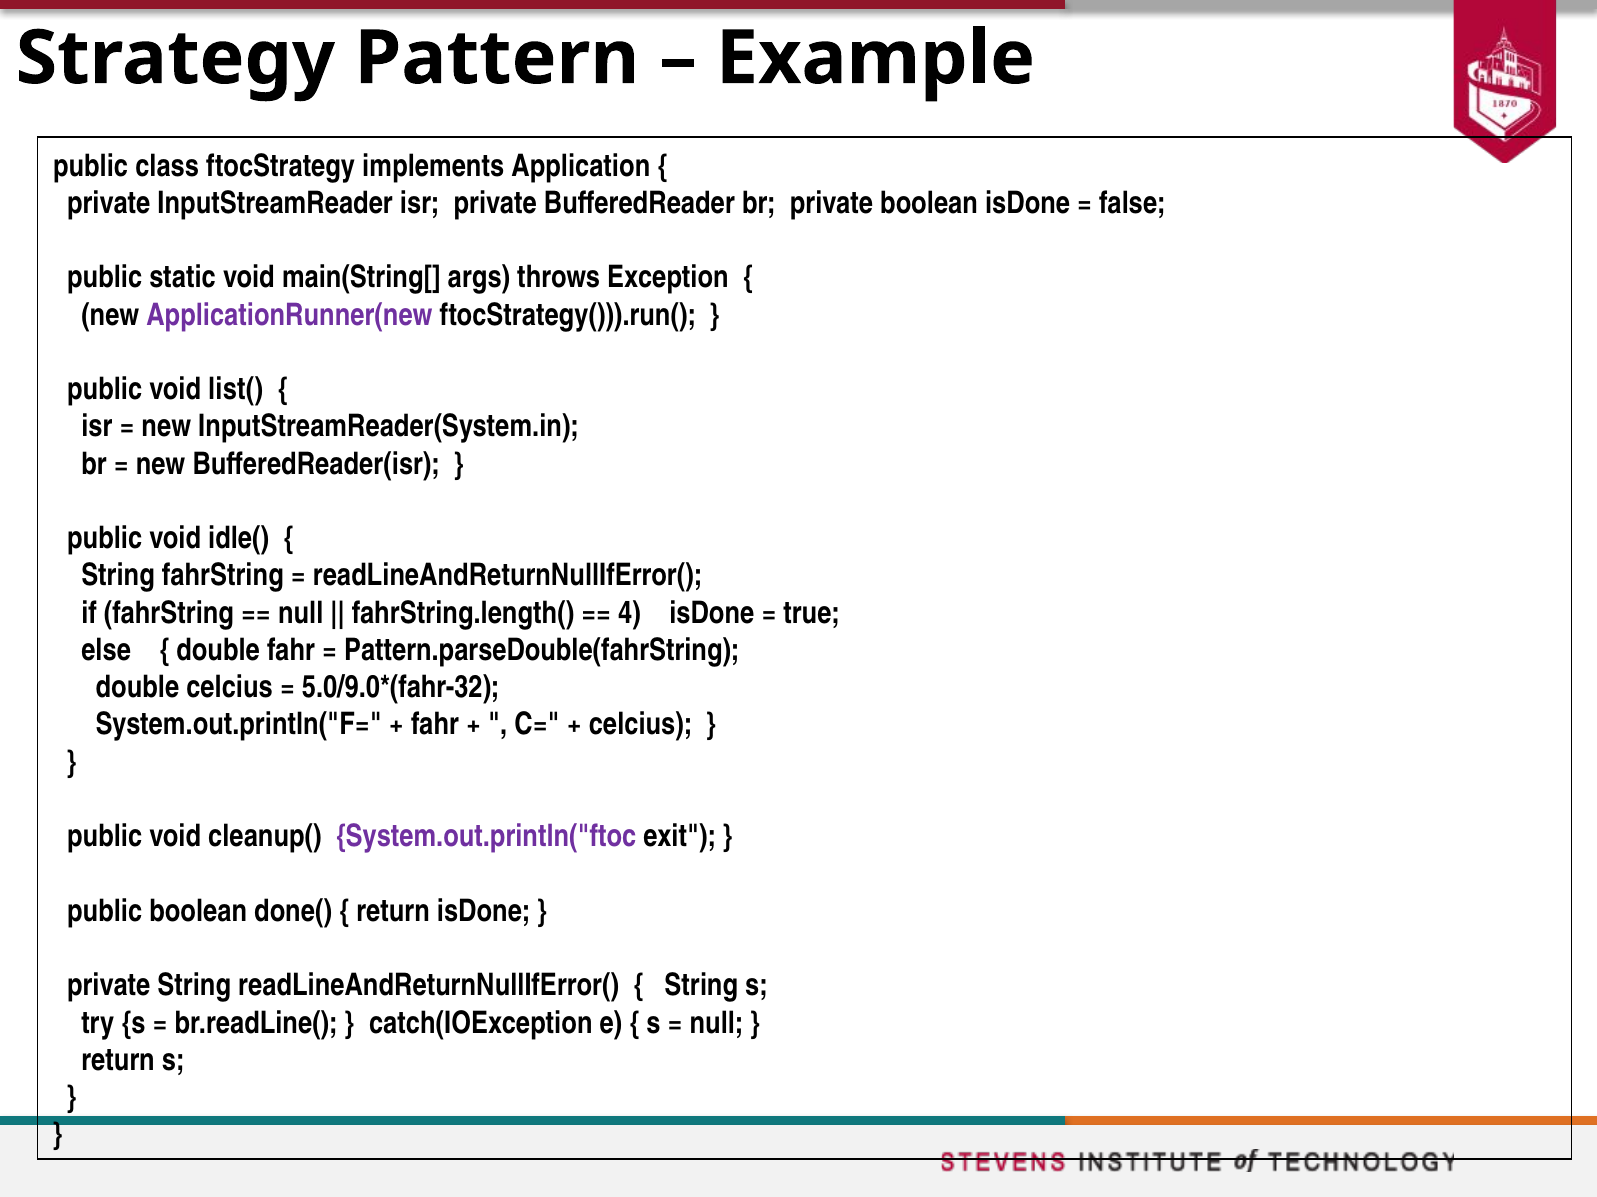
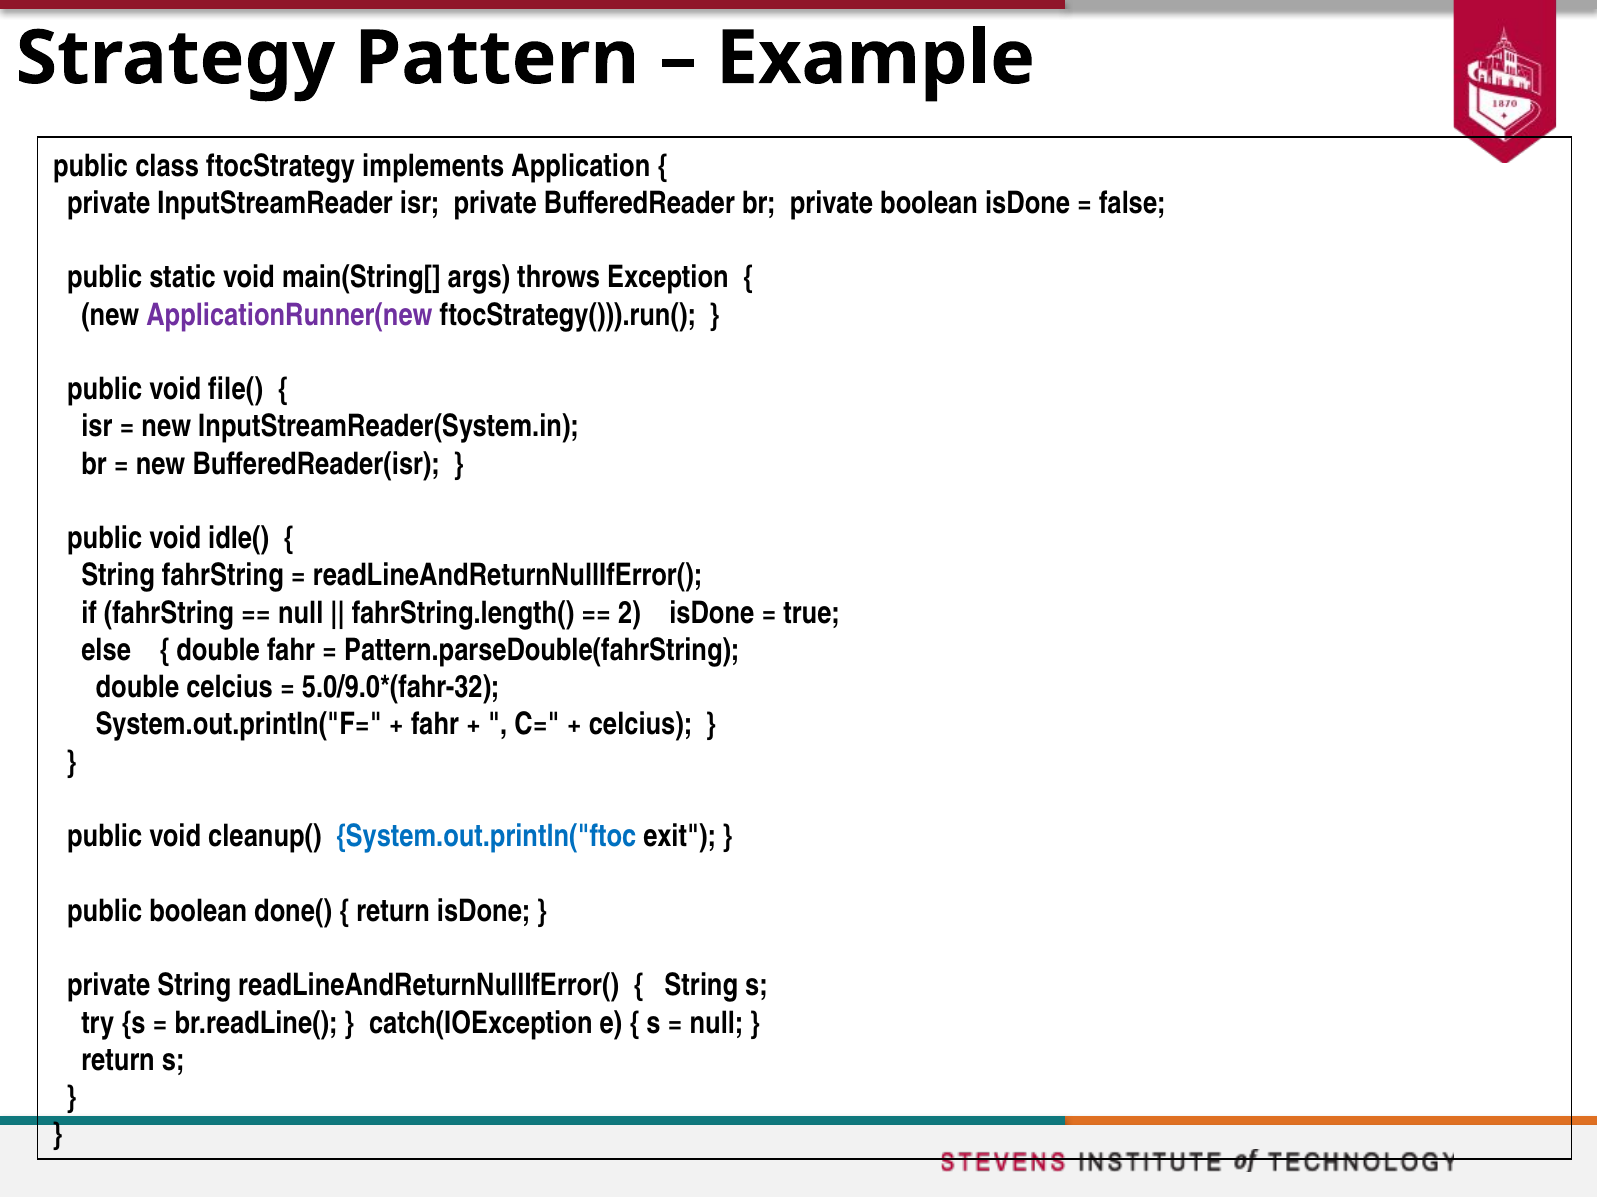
list(: list( -> file( (236, 390)
4: 4 -> 2 (630, 613)
System.out.println("ftoc colour: purple -> blue (486, 837)
